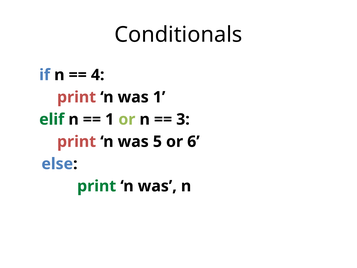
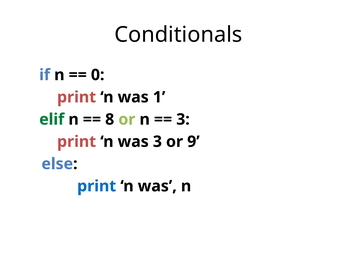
4: 4 -> 0 (98, 75)
1: 1 -> 8 (110, 119)
was 5: 5 -> 3 (157, 142)
6: 6 -> 9 (193, 142)
print colour: green -> blue (97, 186)
